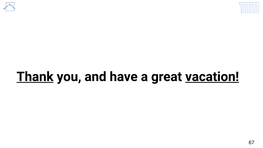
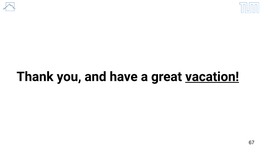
Thank underline: present -> none (35, 77)
